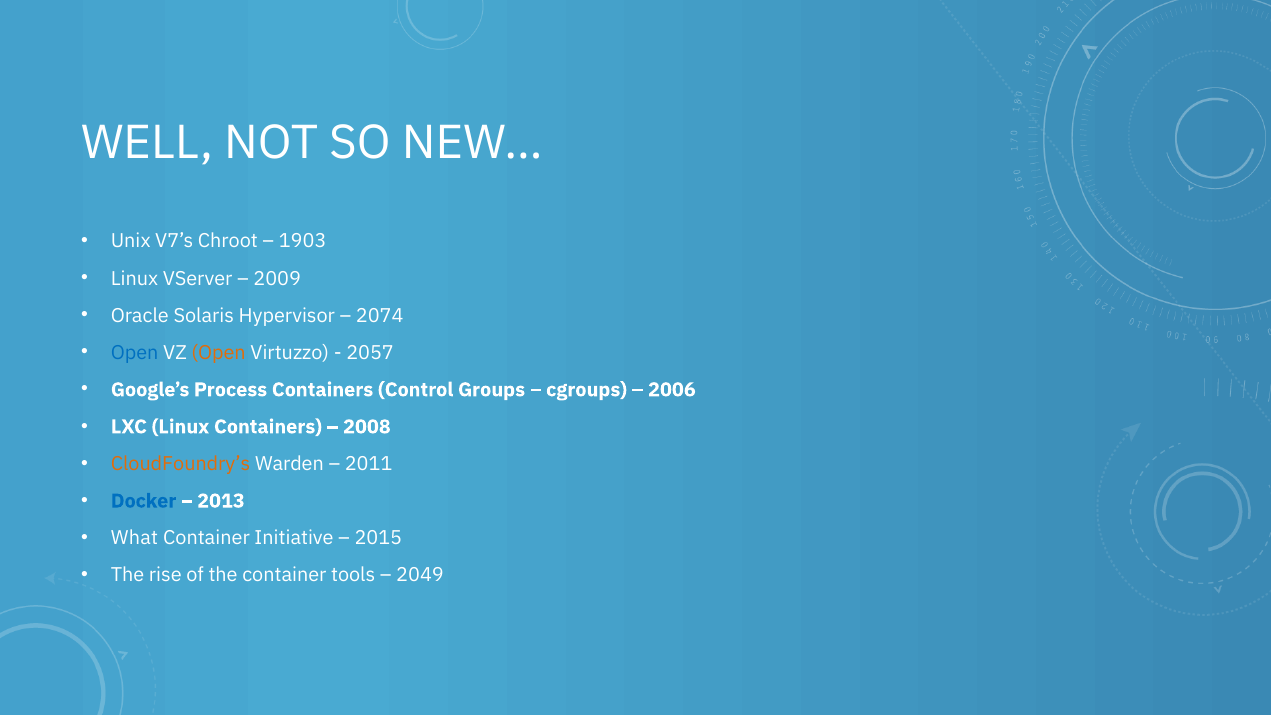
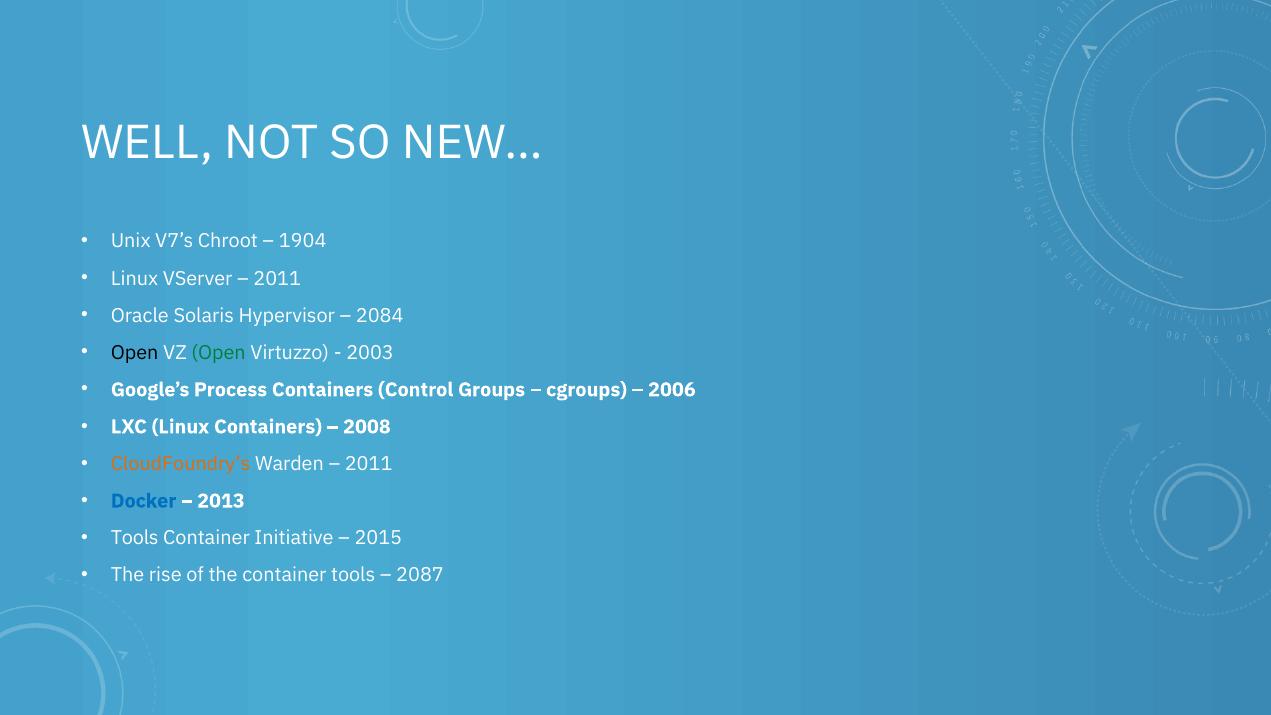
1903: 1903 -> 1904 (303, 241)
2009: 2009 -> 2011 (277, 278)
2074: 2074 -> 2084 (380, 316)
Open colour: blue -> black (135, 353)
Open colour: orange -> green (219, 353)
2057: 2057 -> 2003 (370, 353)
What: What -> Tools (135, 538)
2049: 2049 -> 2087 (420, 575)
